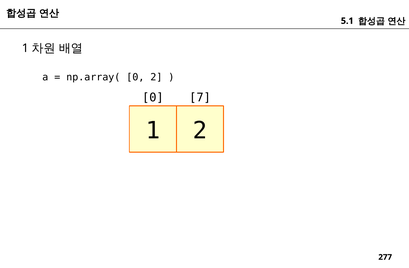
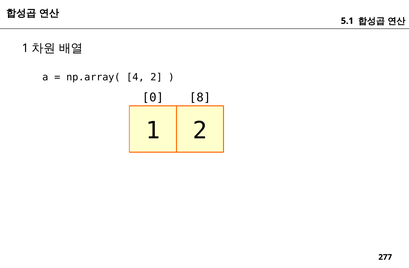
np.array( 0: 0 -> 4 (135, 77)
7: 7 -> 8 (200, 98)
